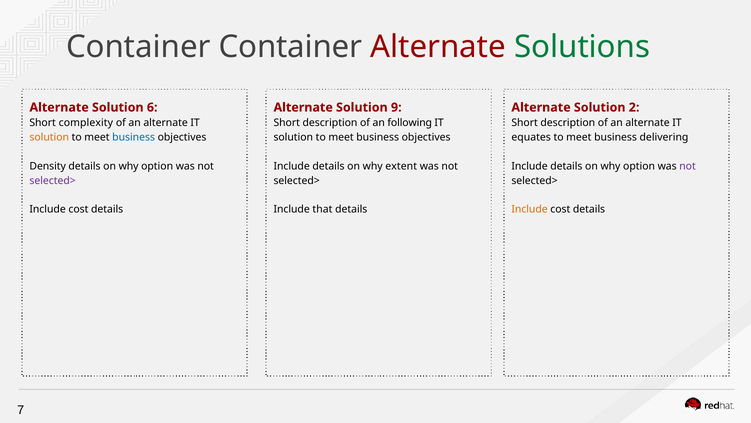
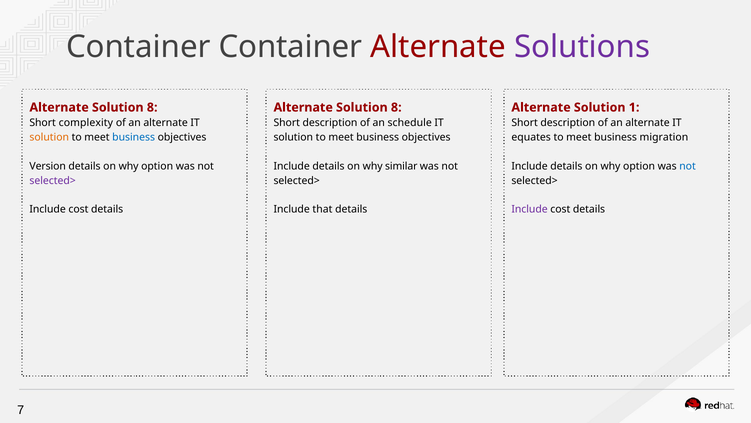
Solutions colour: green -> purple (582, 47)
6: 6 -> 8 (152, 107)
9: 9 -> 8 (396, 107)
2: 2 -> 1 (634, 107)
following: following -> schedule (410, 123)
delivering: delivering -> migration (664, 137)
Density: Density -> Version (48, 166)
extent: extent -> similar (401, 166)
not colour: purple -> blue (688, 166)
Include colour: orange -> purple (530, 209)
